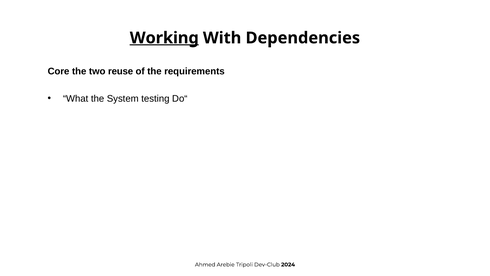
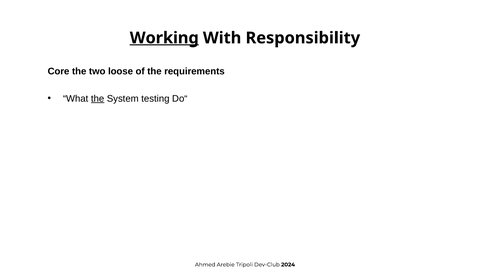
Dependencies: Dependencies -> Responsibility (303, 38)
reuse: reuse -> loose (121, 71)
the underline: none -> present (98, 98)
